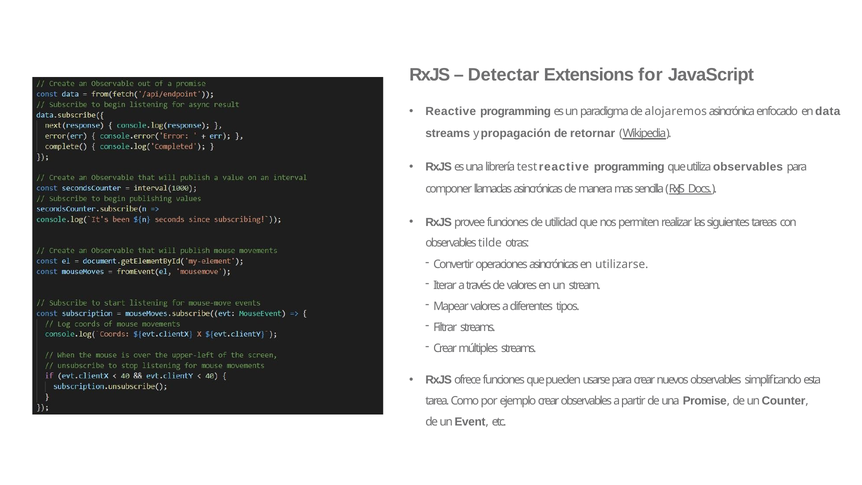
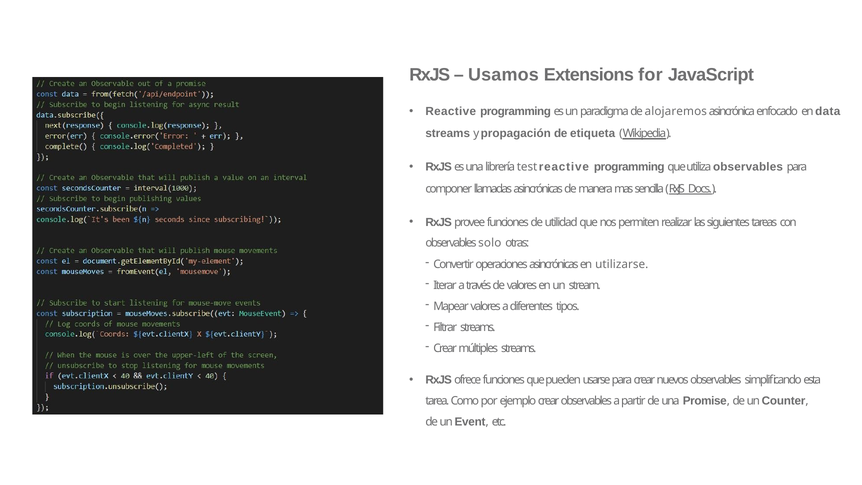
Detectar: Detectar -> Usamos (503, 75)
retornar: retornar -> etiqueta (593, 133)
tilde: tilde -> solo (490, 243)
